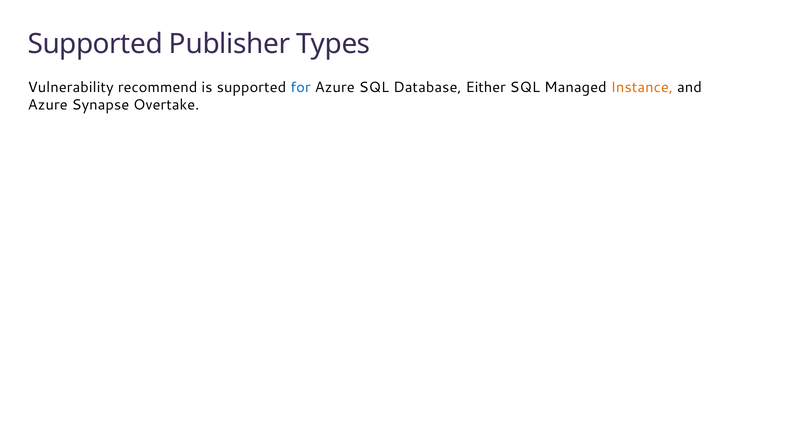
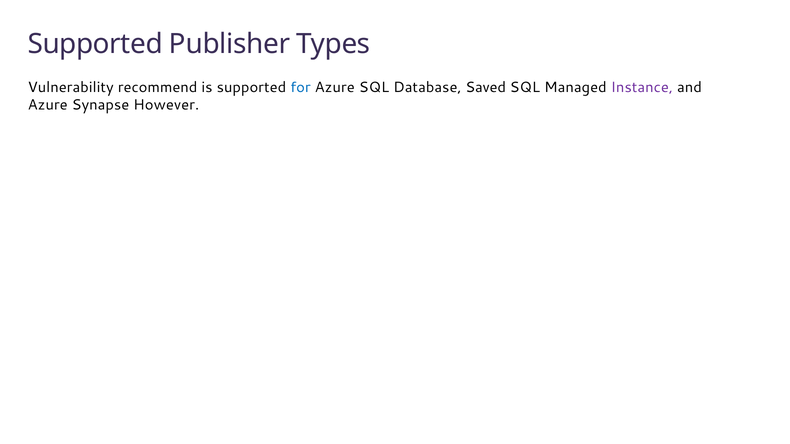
Either: Either -> Saved (486, 87)
Instance colour: orange -> purple (642, 87)
Overtake: Overtake -> However (166, 105)
